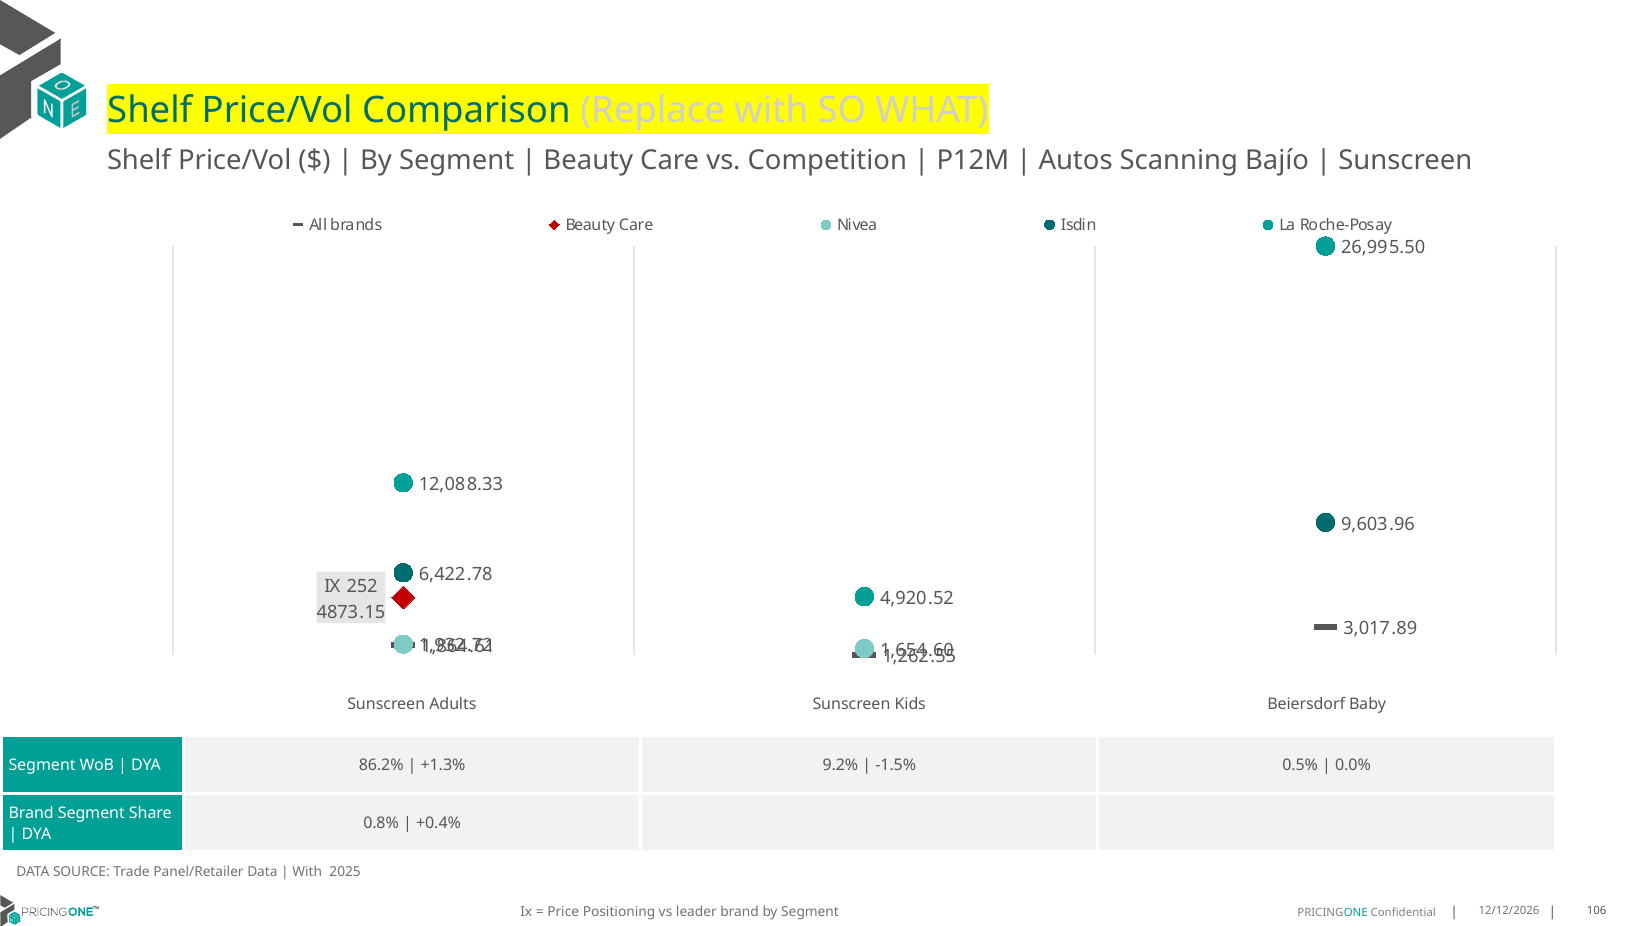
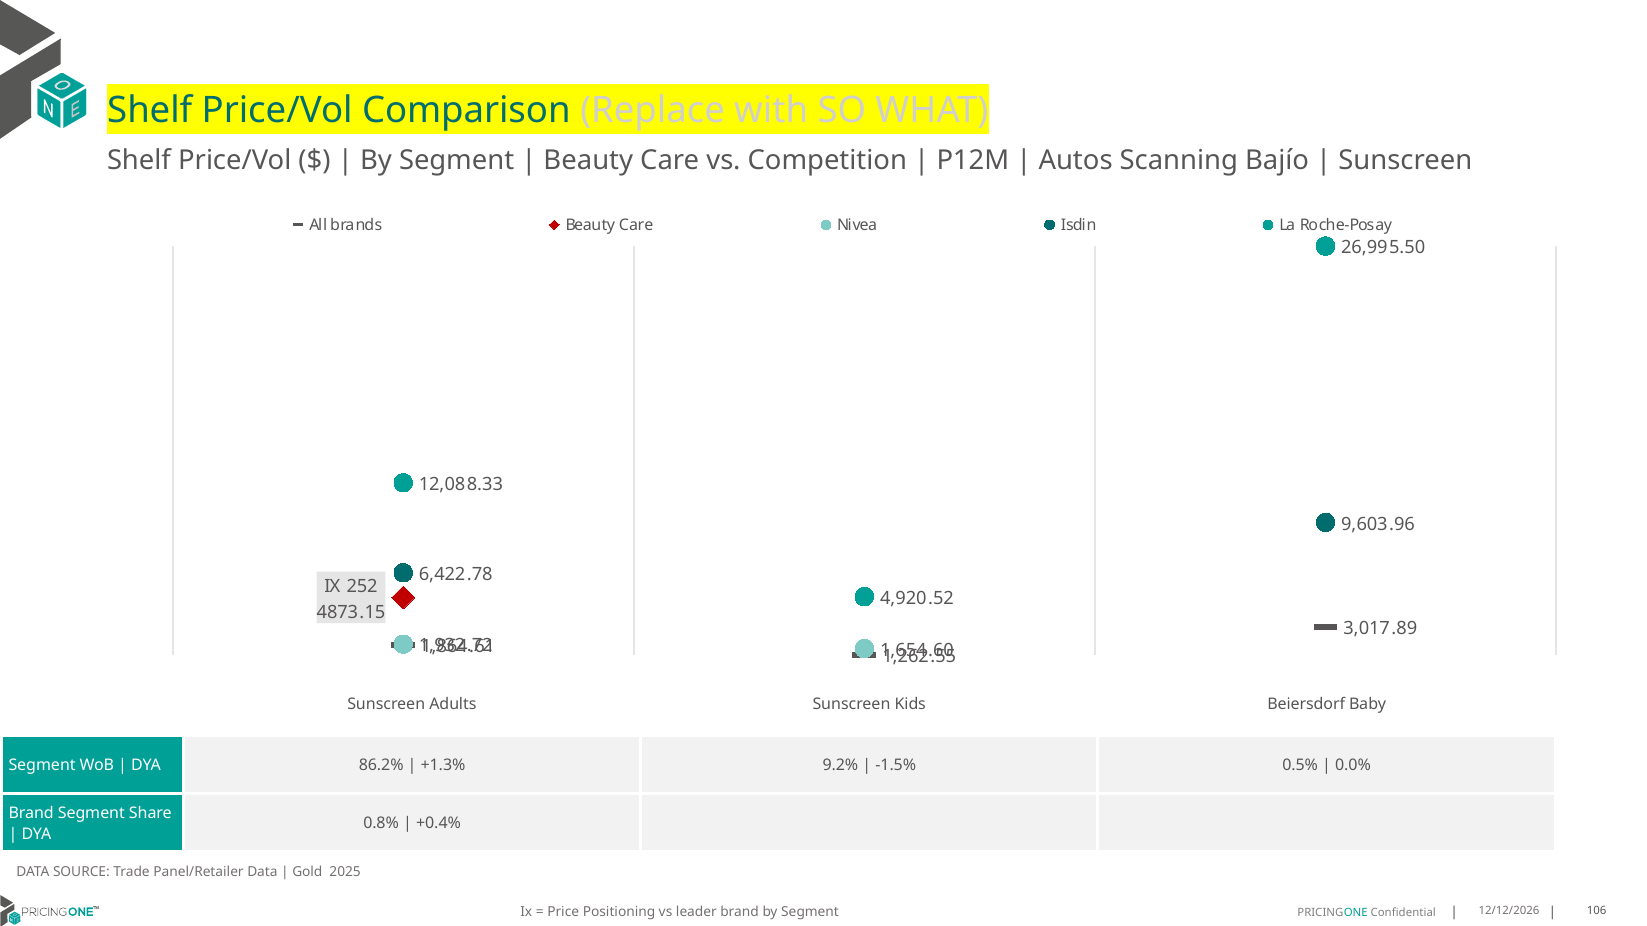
With: With -> Gold (307, 873)
